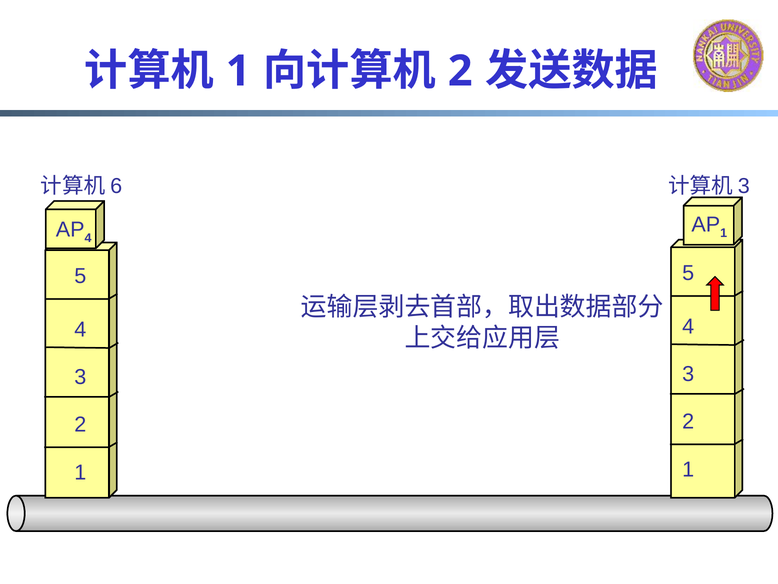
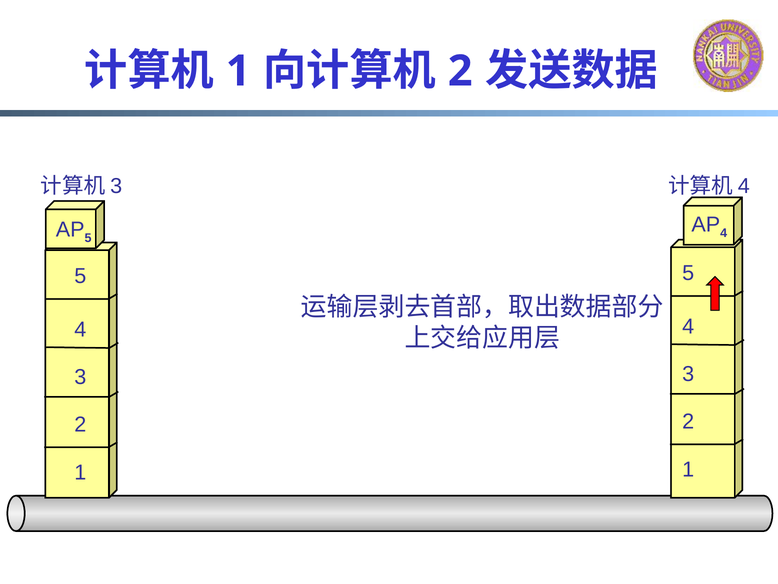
6: 6 -> 3 (116, 186)
3: 3 -> 4 (744, 186)
1: 1 -> 4 (724, 233)
4: 4 -> 5 (88, 238)
